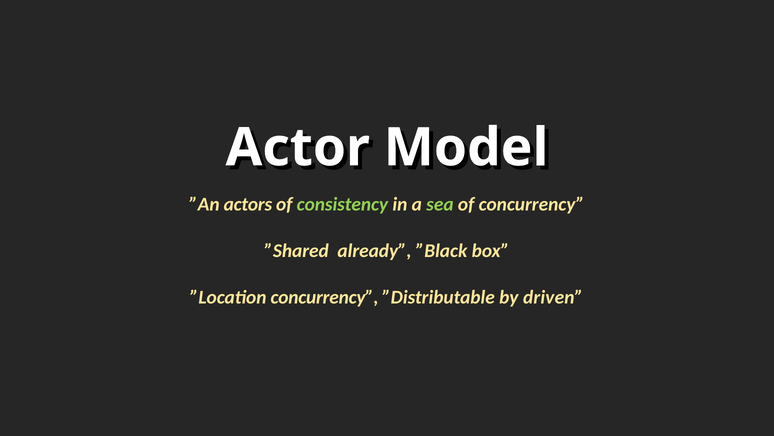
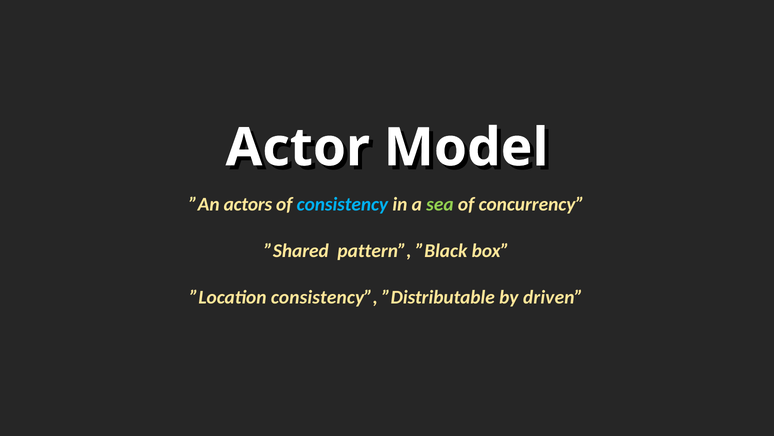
consistency colour: light green -> light blue (342, 204)
already: already -> pattern (374, 251)
”Location concurrency: concurrency -> consistency (324, 297)
